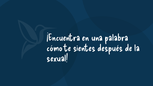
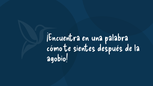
sexual: sexual -> agobio (57, 58)
